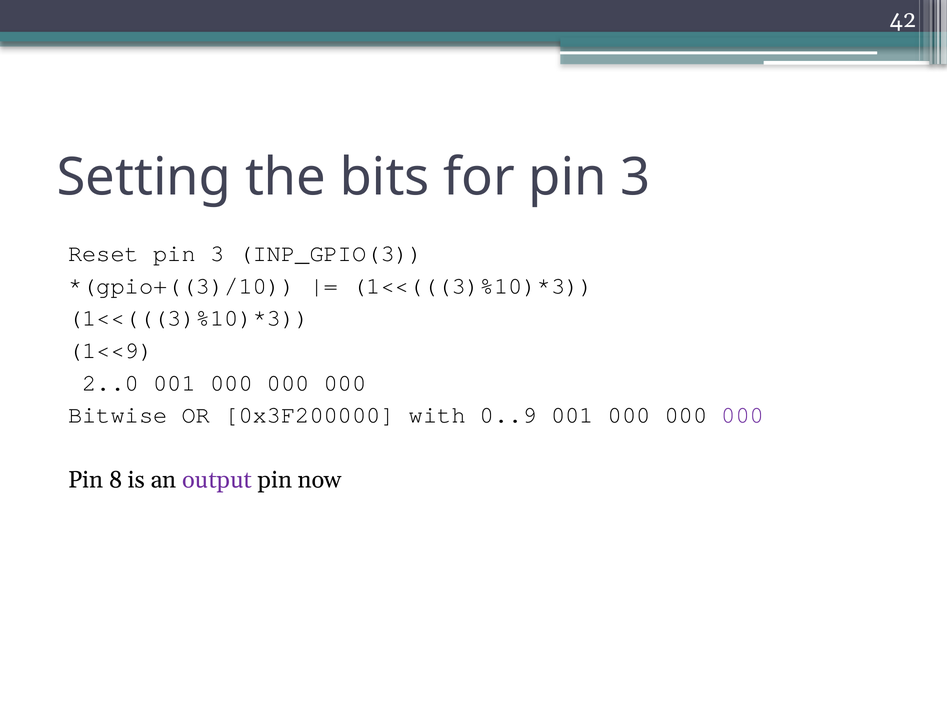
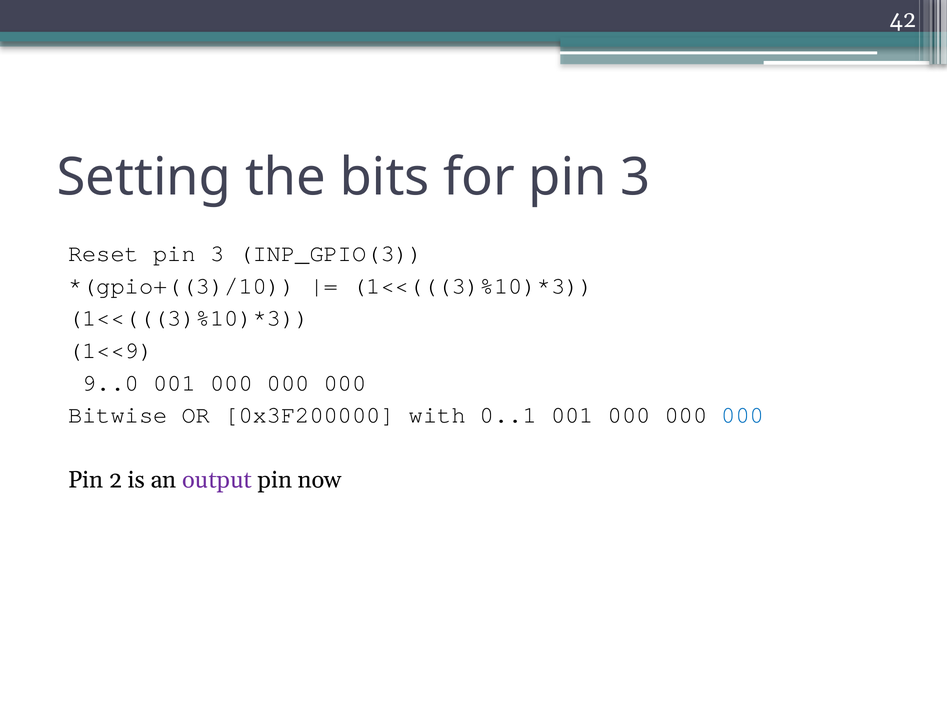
2..0: 2..0 -> 9..0 (111, 383)
0..9: 0..9 -> 0..1 (508, 415)
000 colour: purple -> blue (743, 415)
8: 8 -> 2 (116, 480)
